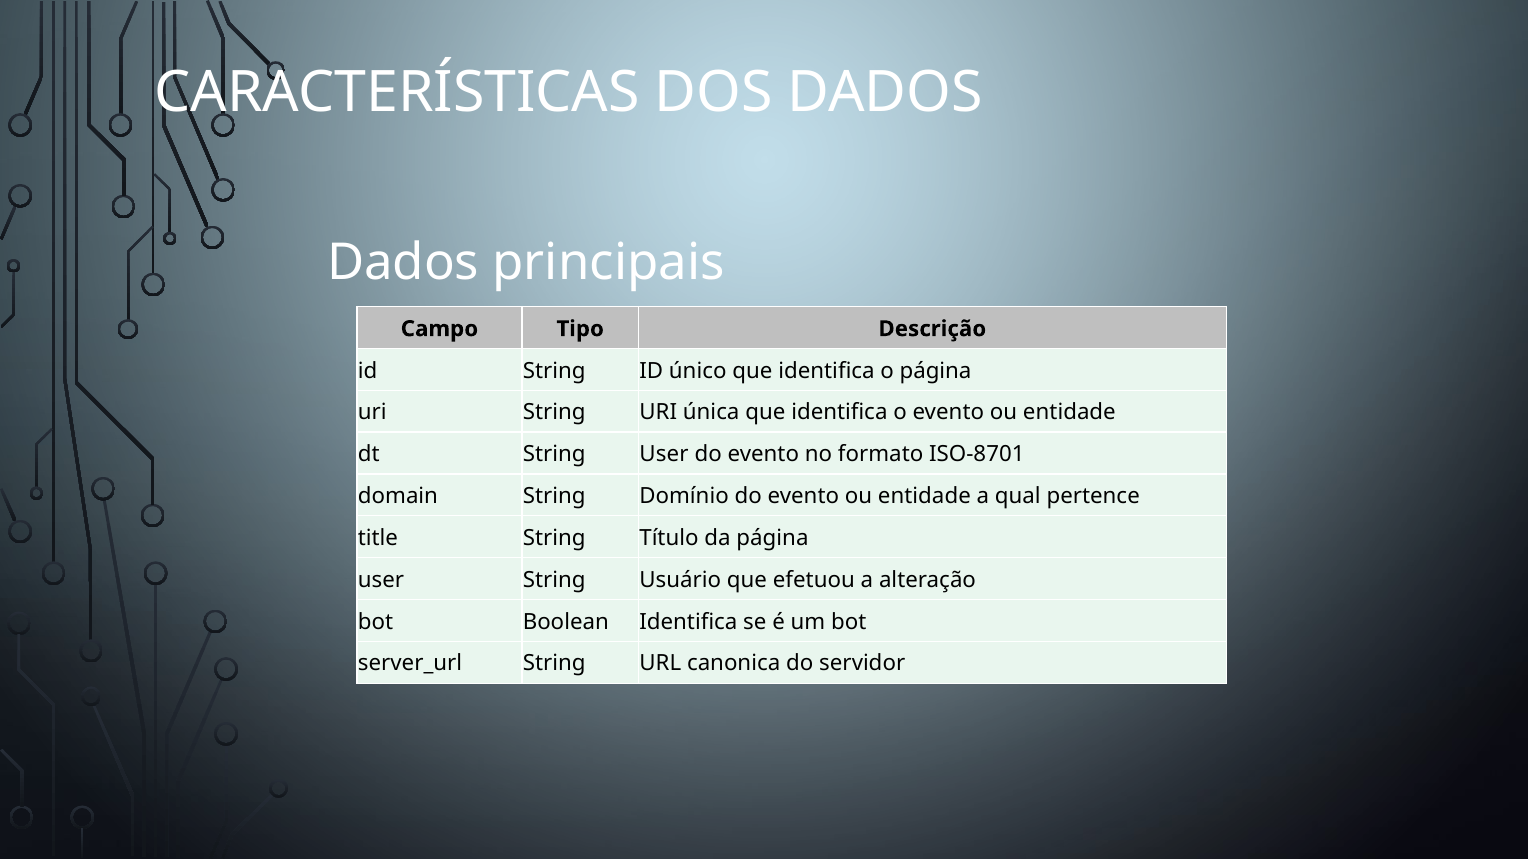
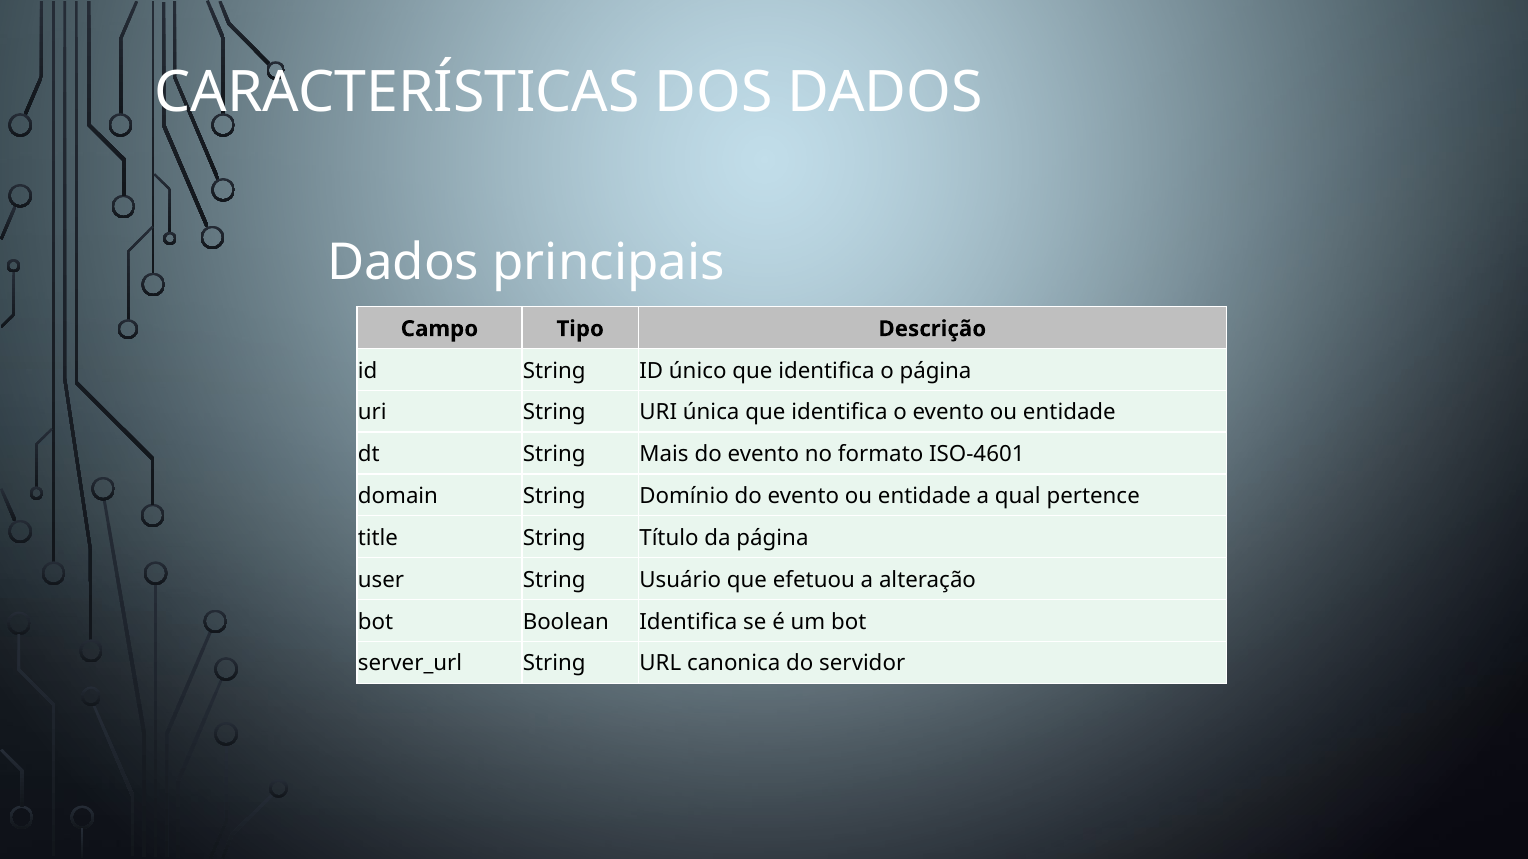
String User: User -> Mais (664, 455)
ISO-8701: ISO-8701 -> ISO-4601 (977, 455)
